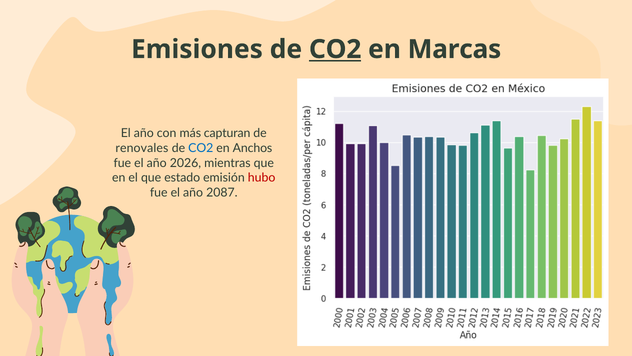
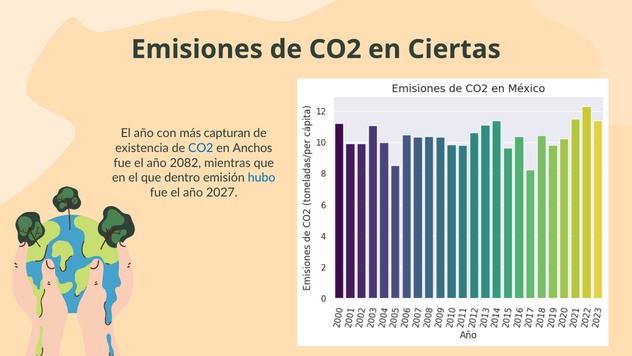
CO2 underline: present -> none (335, 49)
Marcas: Marcas -> Ciertas (454, 49)
renovales: renovales -> existencia (142, 148)
2026: 2026 -> 2082 (185, 163)
estado: estado -> dentro (182, 177)
hubo colour: red -> blue (262, 177)
2087: 2087 -> 2027 (222, 192)
